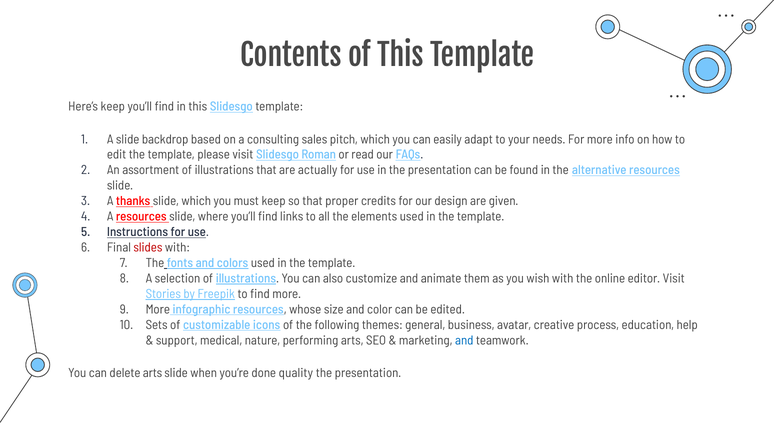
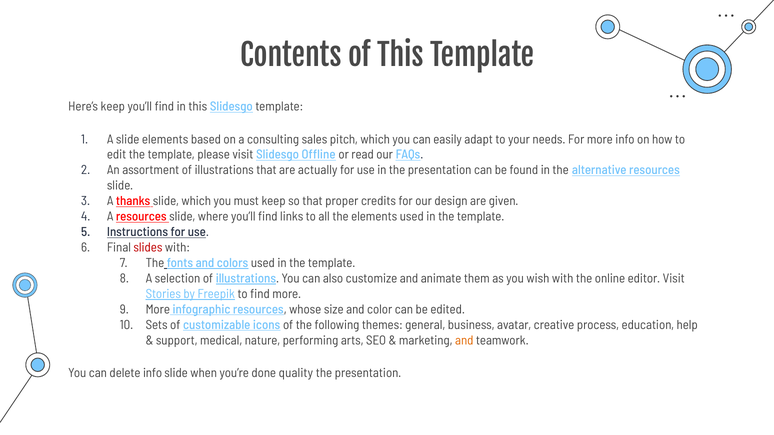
slide backdrop: backdrop -> elements (165, 139)
Roman: Roman -> Offline (319, 155)
and colour: blue -> orange (464, 341)
delete arts: arts -> info (153, 373)
